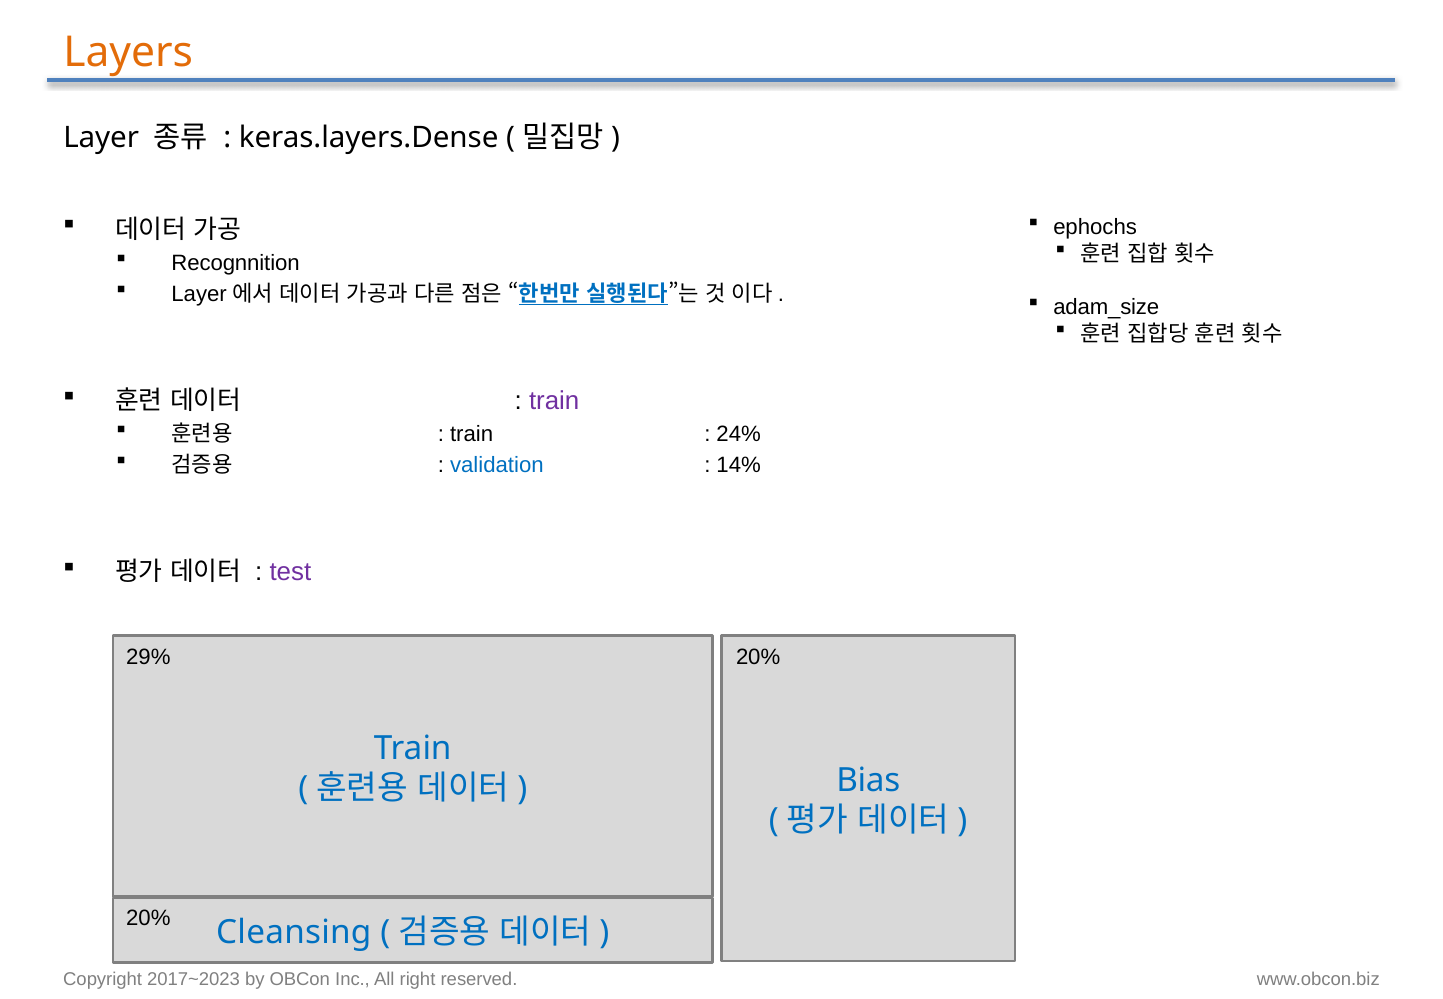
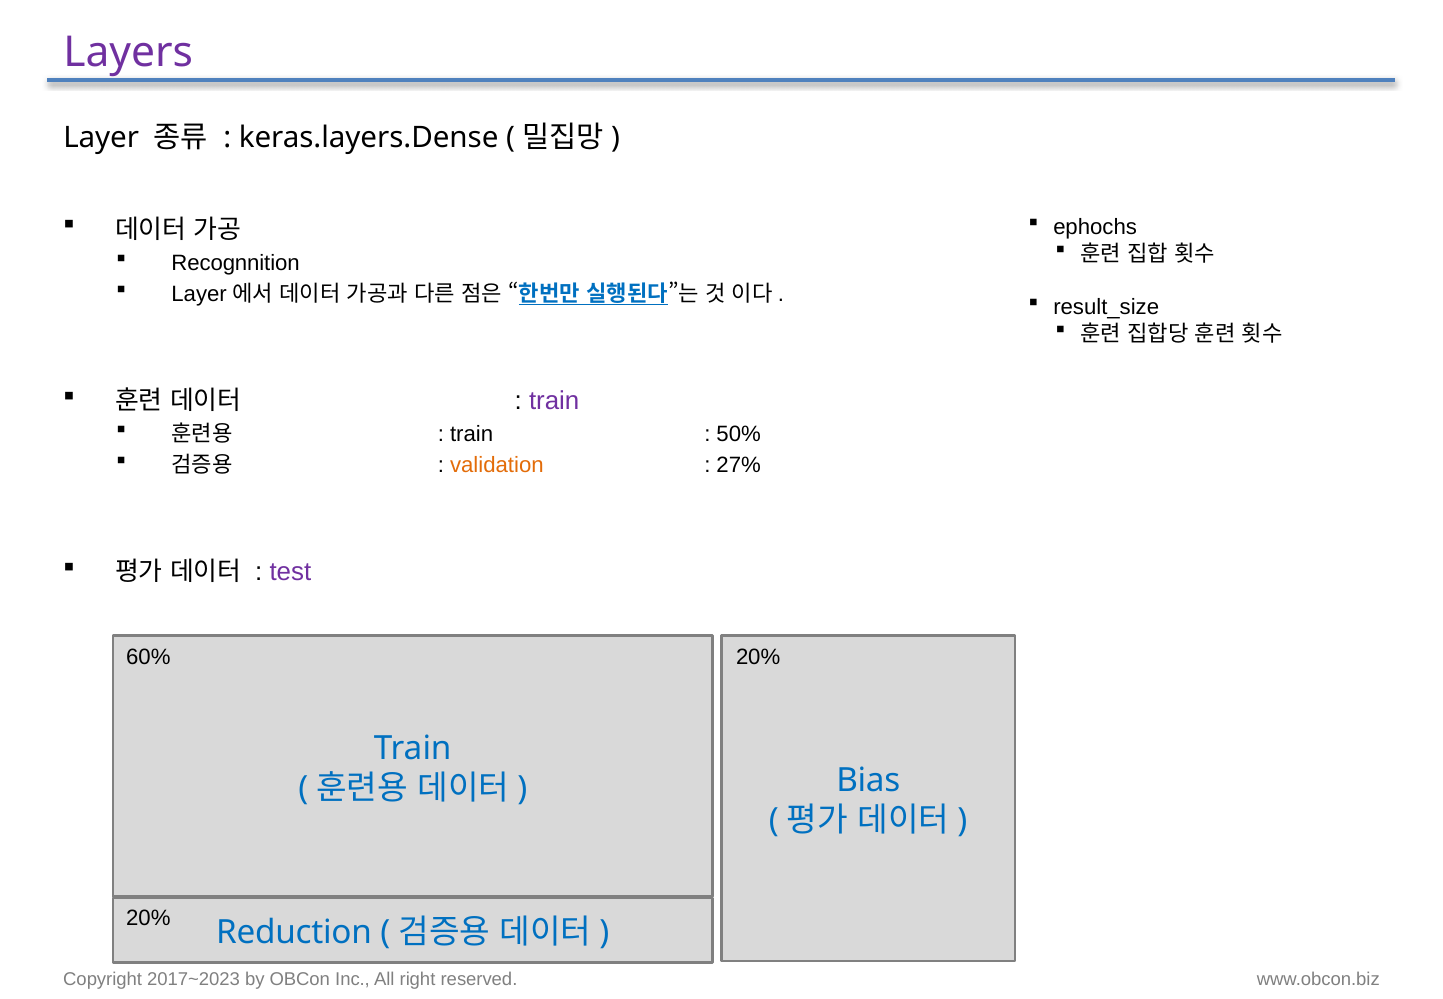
Layers colour: orange -> purple (128, 52)
adam_size: adam_size -> result_size (1106, 307)
24%: 24% -> 50% (739, 434)
validation colour: blue -> orange (497, 465)
14%: 14% -> 27% (739, 465)
29%: 29% -> 60% (148, 657)
Cleansing: Cleansing -> Reduction (294, 933)
